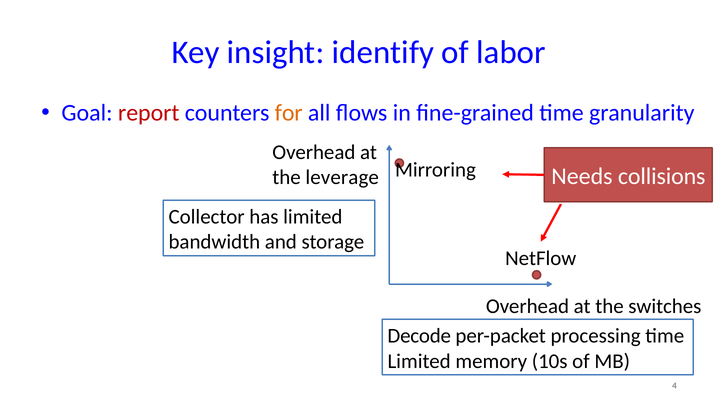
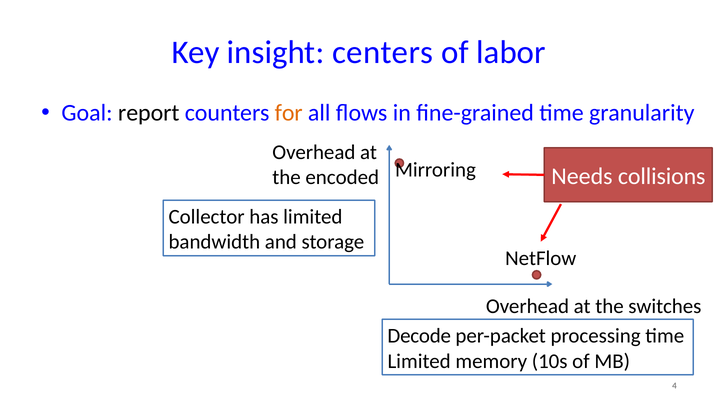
identify: identify -> centers (383, 52)
report colour: red -> black (149, 113)
leverage: leverage -> encoded (342, 177)
